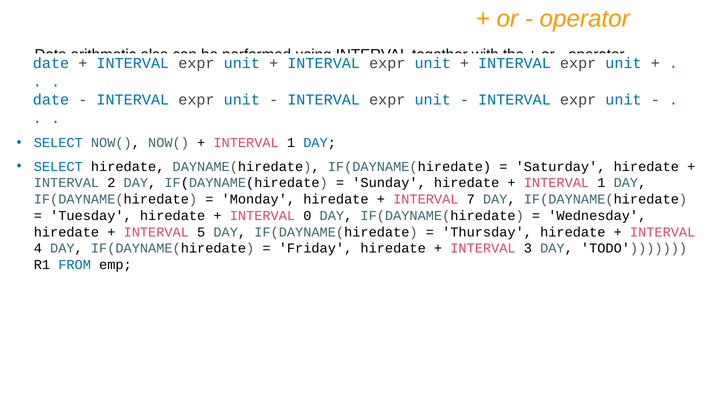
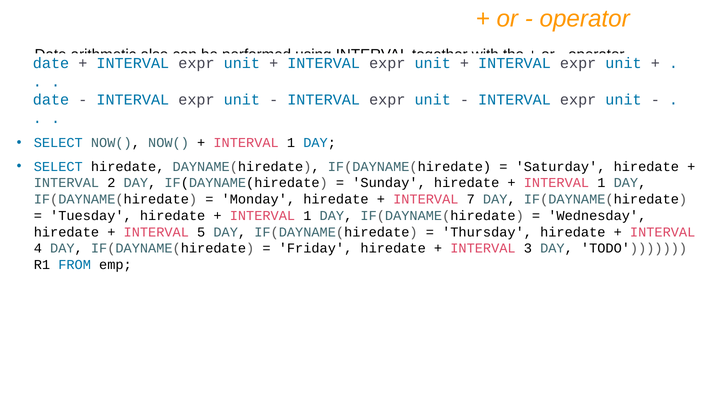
0: 0 -> 1 (307, 215)
